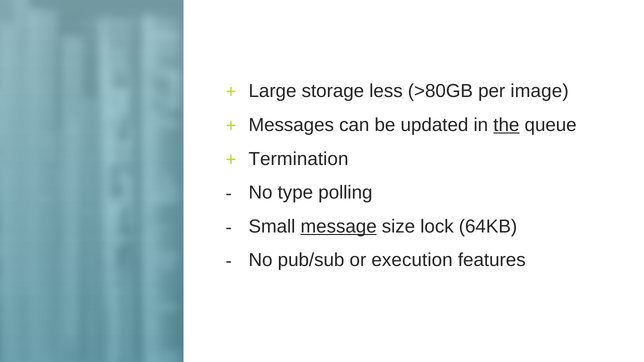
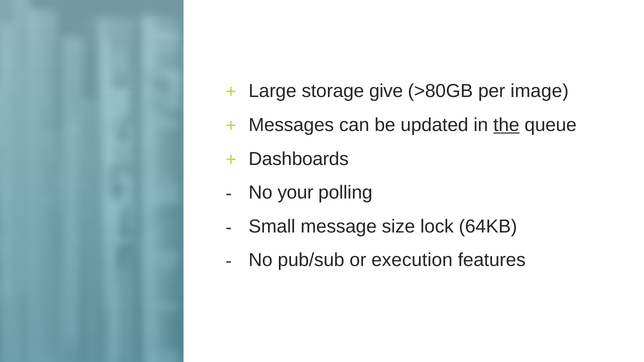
less: less -> give (386, 91)
Termination: Termination -> Dashboards (299, 159)
type: type -> your (296, 193)
message underline: present -> none (339, 227)
